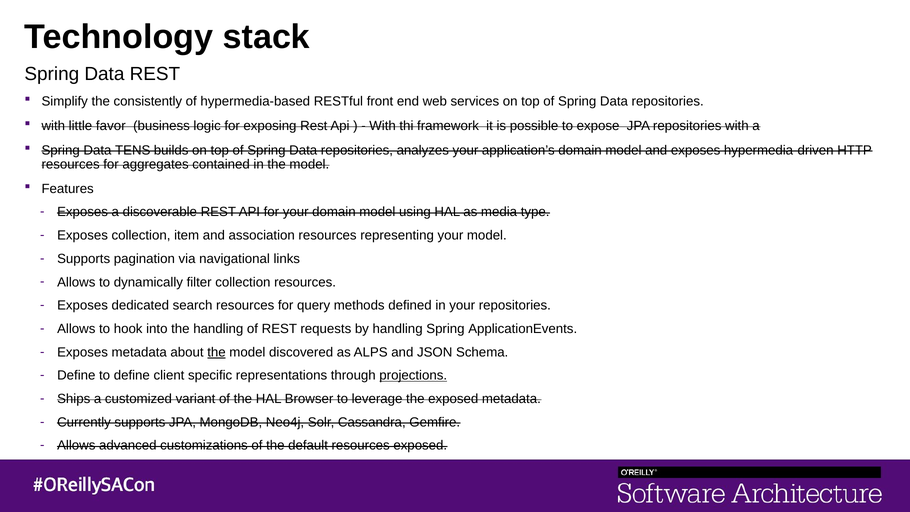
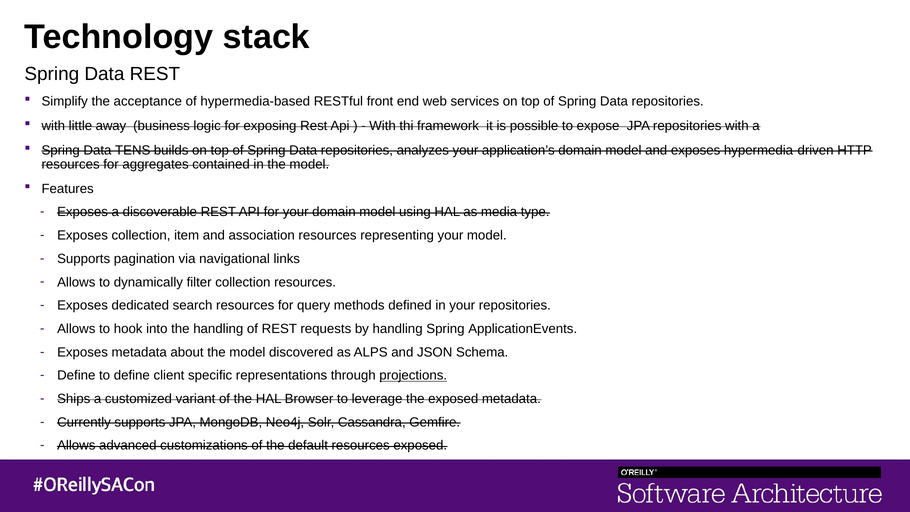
consistently: consistently -> acceptance (148, 102)
favor: favor -> away (111, 126)
the underline: present -> none (216, 352)
